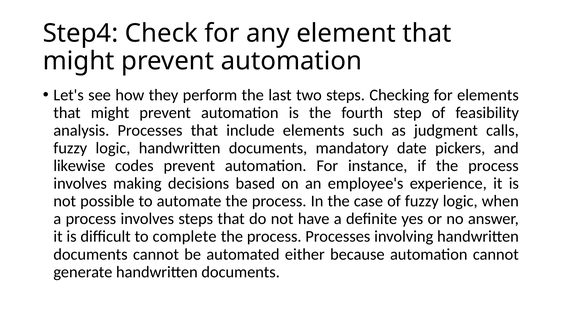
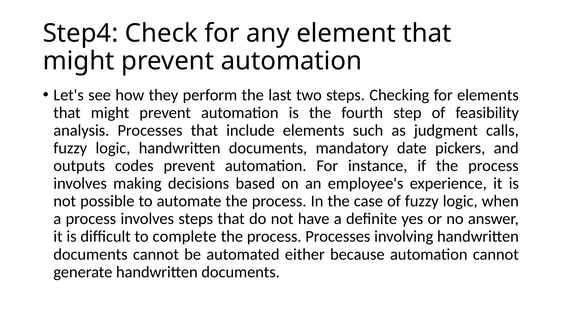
likewise: likewise -> outputs (79, 166)
